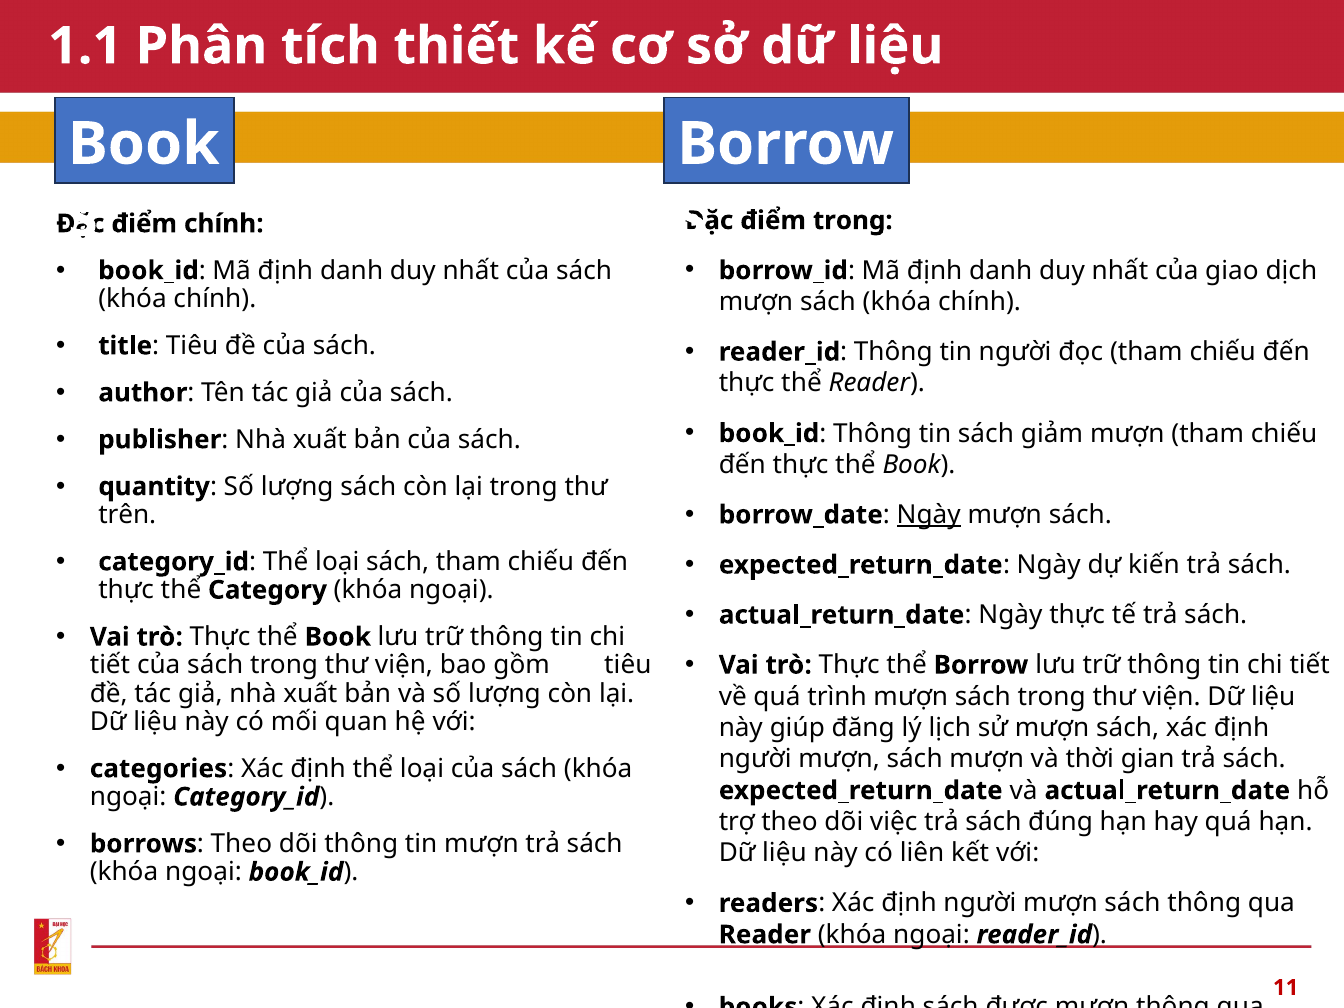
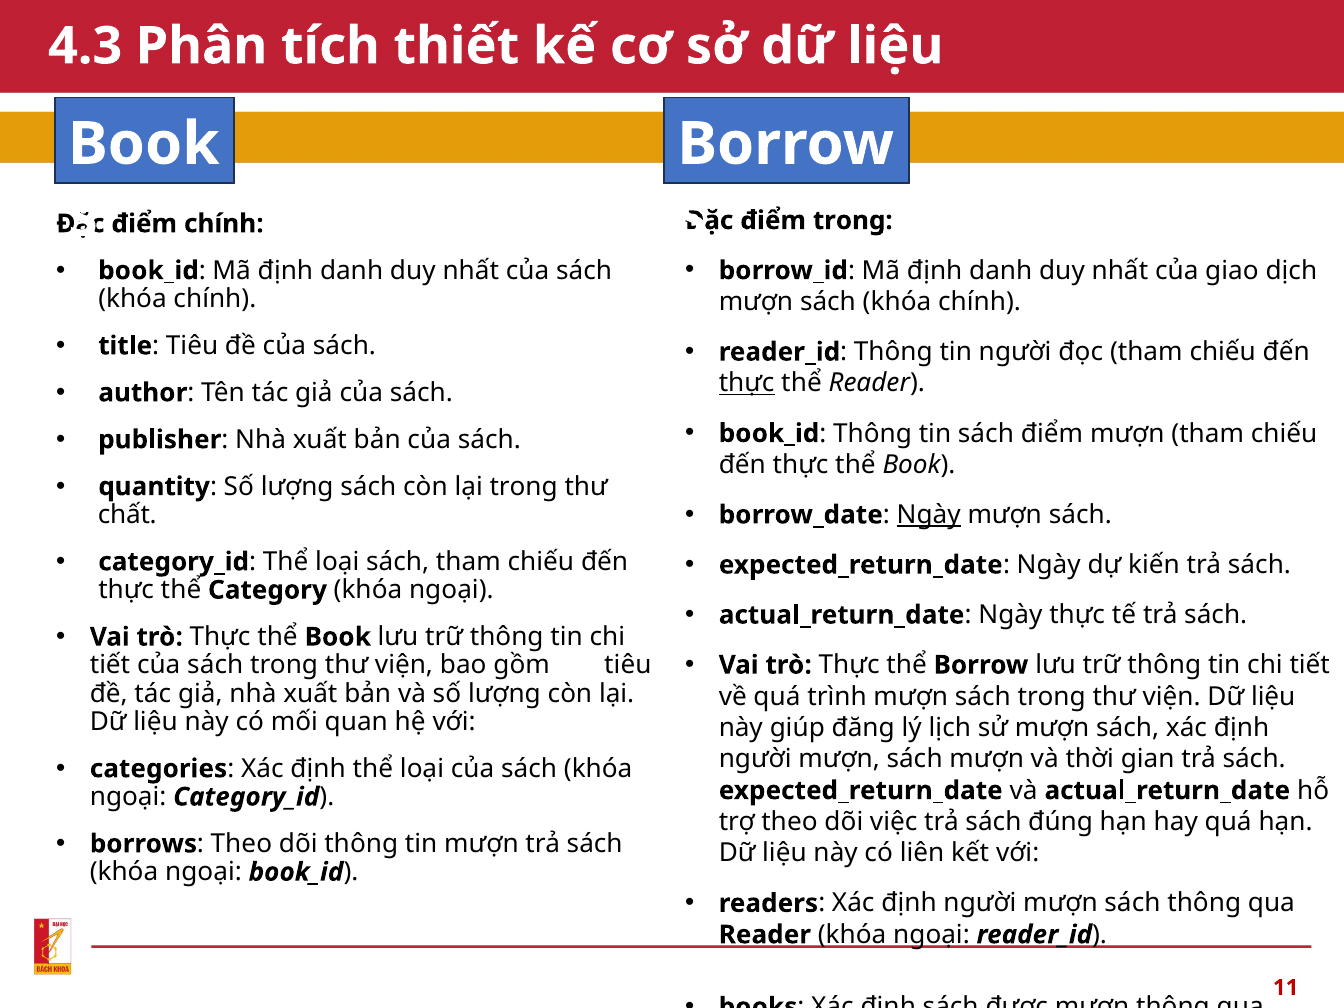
1.1: 1.1 -> 4.3 (85, 46)
thực underline: none -> present (747, 383)
sách giảm: giảm -> điểm (1052, 433)
trên: trên -> chất (127, 515)
